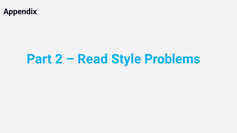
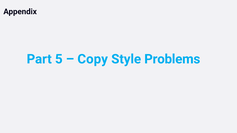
2: 2 -> 5 (59, 59)
Read: Read -> Copy (93, 59)
